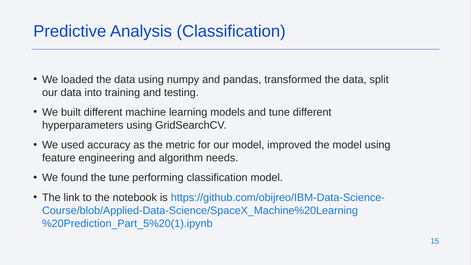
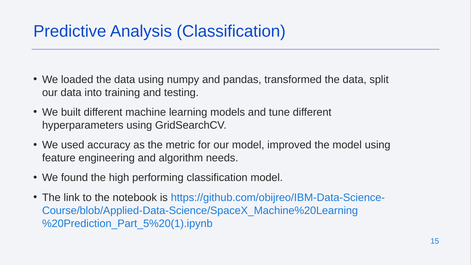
the tune: tune -> high (119, 178)
